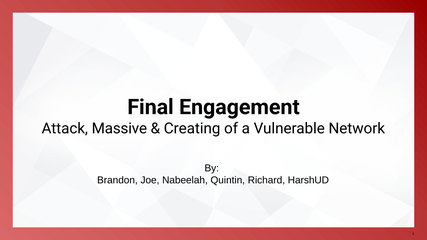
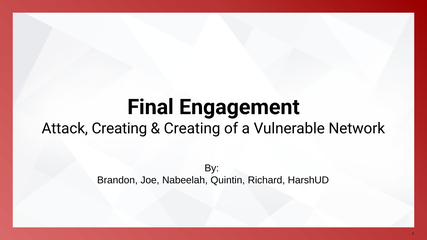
Attack Massive: Massive -> Creating (119, 129)
